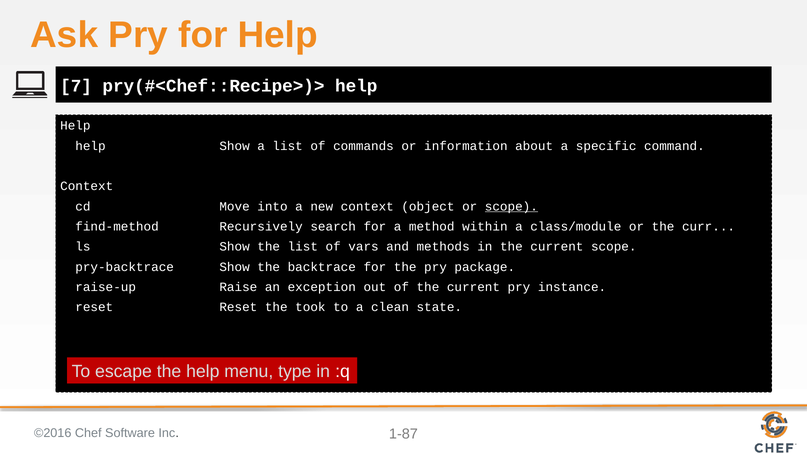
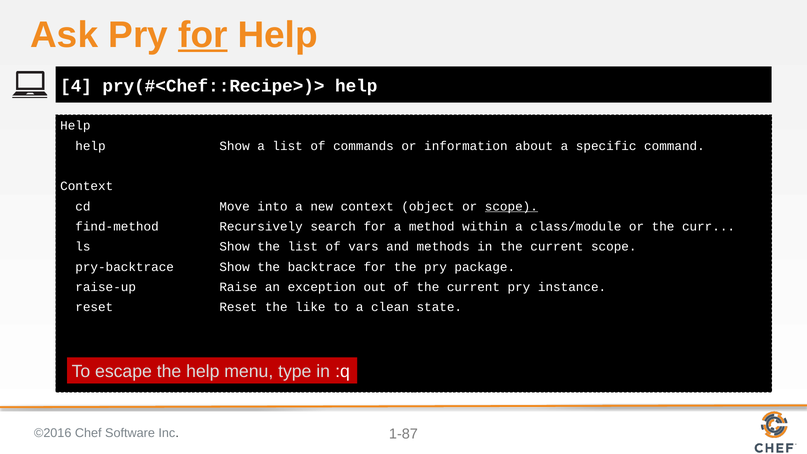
for underline: none -> present (203, 35)
7: 7 -> 4 (76, 86)
took: took -> like (310, 307)
